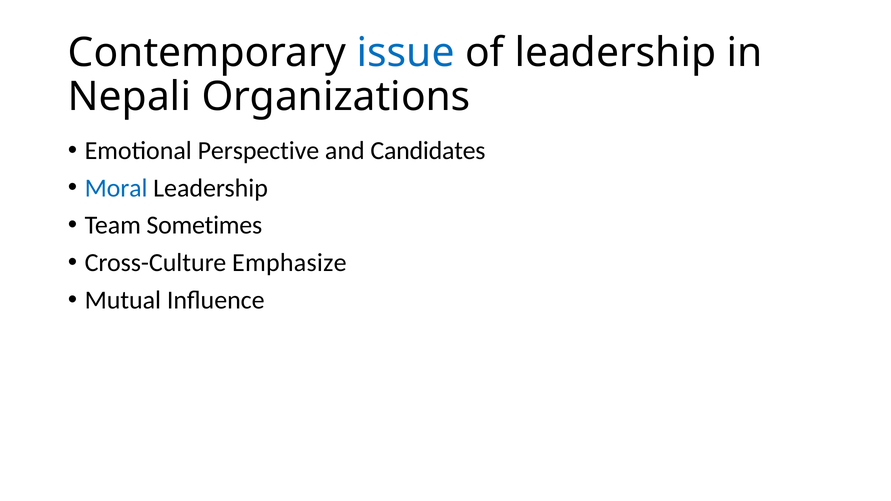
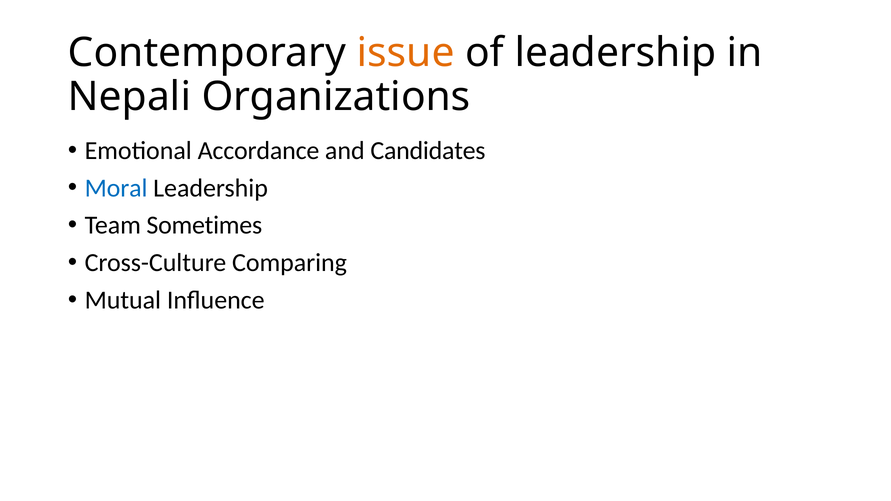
issue colour: blue -> orange (406, 53)
Perspective: Perspective -> Accordance (258, 151)
Emphasize: Emphasize -> Comparing (290, 263)
